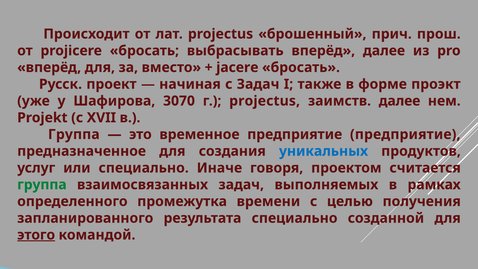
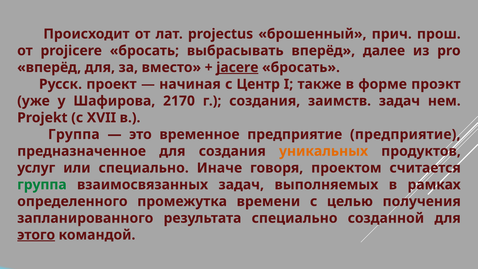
jacere underline: none -> present (237, 67)
с Задач: Задач -> Центр (258, 84)
3070: 3070 -> 2170 (179, 101)
г projectus: projectus -> создания (265, 101)
заимств далее: далее -> задач (399, 101)
уникальных colour: blue -> orange (324, 151)
